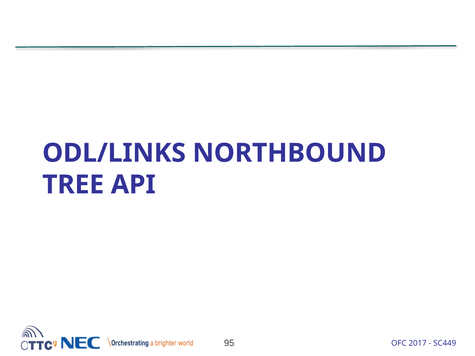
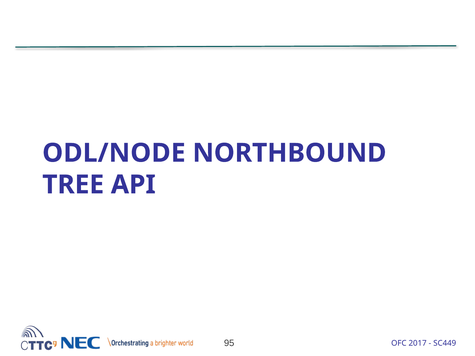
ODL/LINKS: ODL/LINKS -> ODL/NODE (114, 153)
